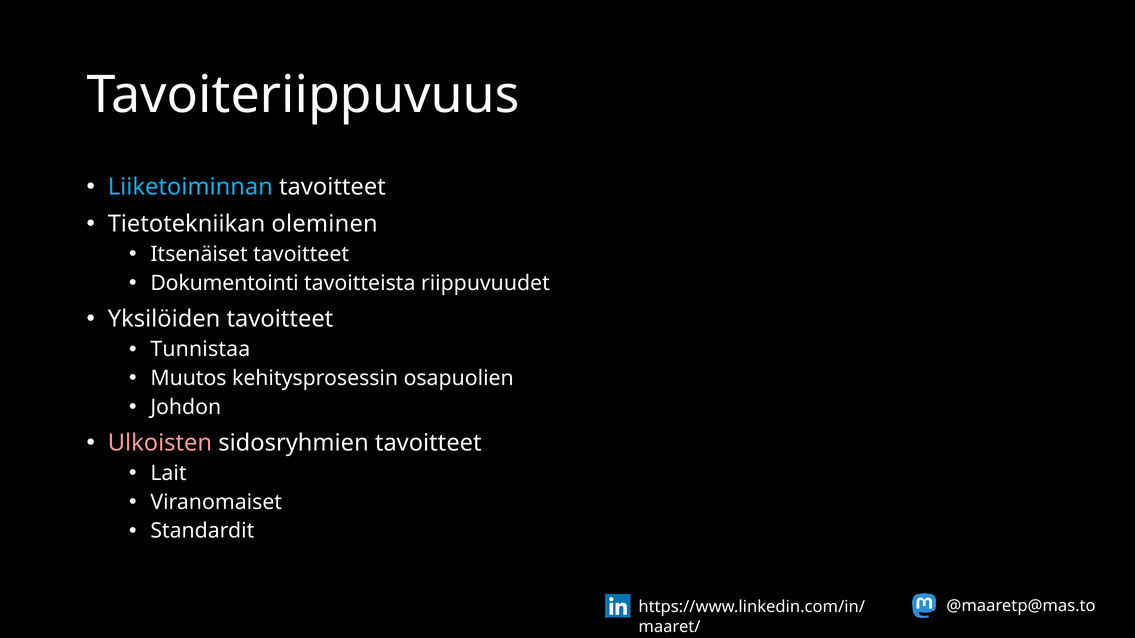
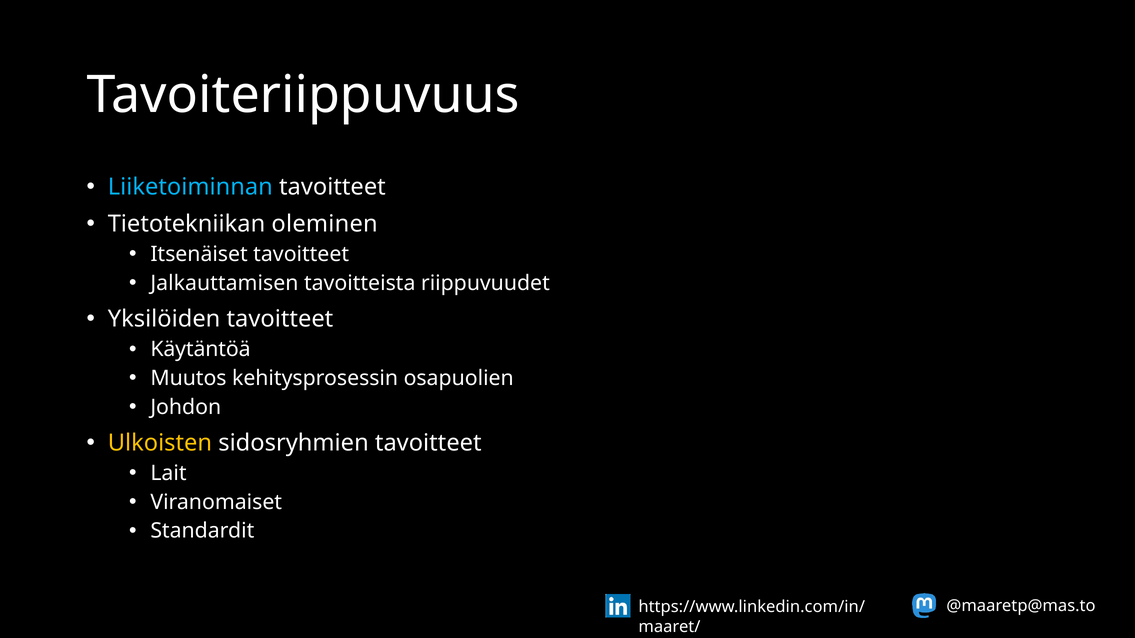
Dokumentointi: Dokumentointi -> Jalkauttamisen (224, 283)
Tunnistaa: Tunnistaa -> Käytäntöä (200, 350)
Ulkoisten colour: pink -> yellow (160, 443)
